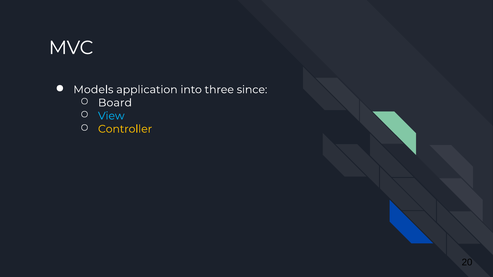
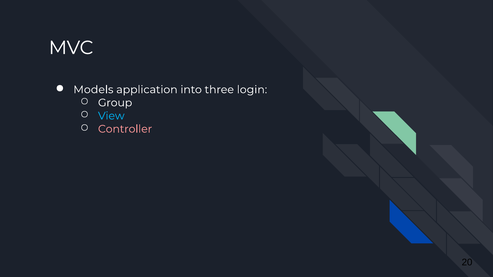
since: since -> login (252, 90)
Board: Board -> Group (115, 103)
Controller colour: yellow -> pink (125, 129)
